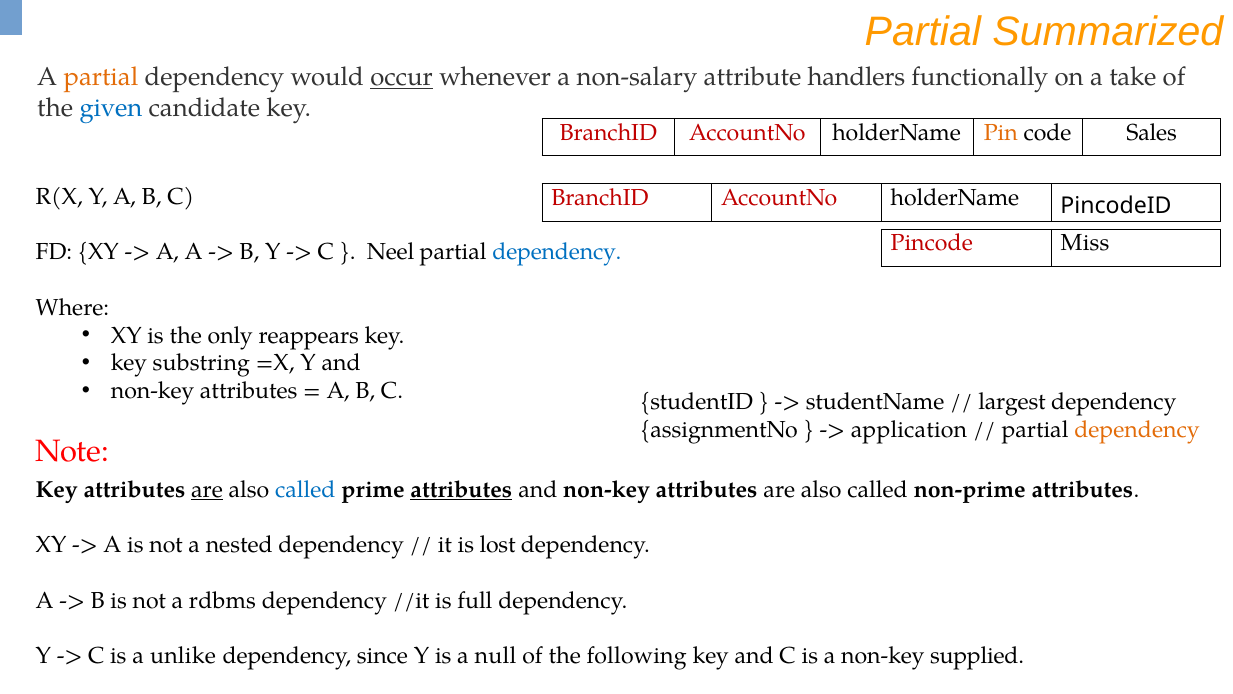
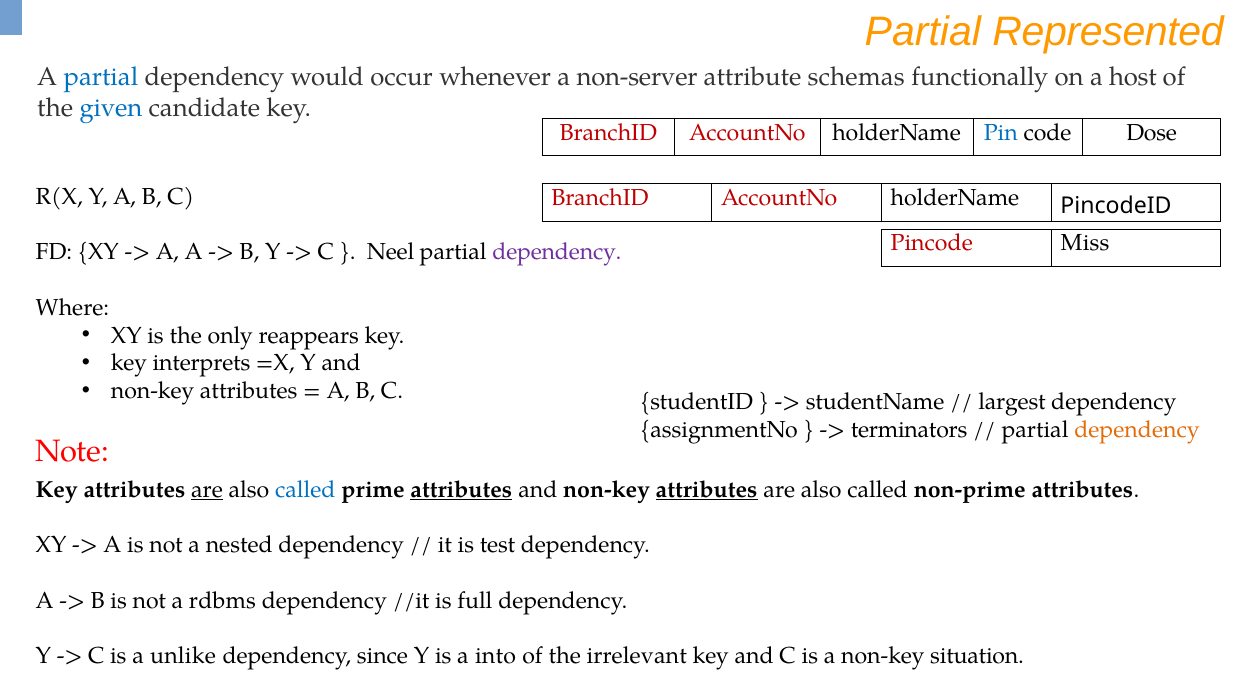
Summarized: Summarized -> Represented (1108, 32)
partial colour: orange -> blue (101, 77)
occur underline: present -> none (402, 77)
non-salary: non-salary -> non-server (637, 77)
handlers: handlers -> schemas (856, 77)
take: take -> host (1133, 77)
Pin colour: orange -> blue (1001, 133)
Sales: Sales -> Dose (1152, 133)
dependency colour: blue -> purple (557, 252)
substring: substring -> interprets (202, 363)
application: application -> terminators (909, 429)
attributes underline: none -> present (707, 489)
lost: lost -> test (498, 545)
null: null -> into (495, 656)
following: following -> irrelevant (637, 656)
supplied: supplied -> situation (977, 656)
